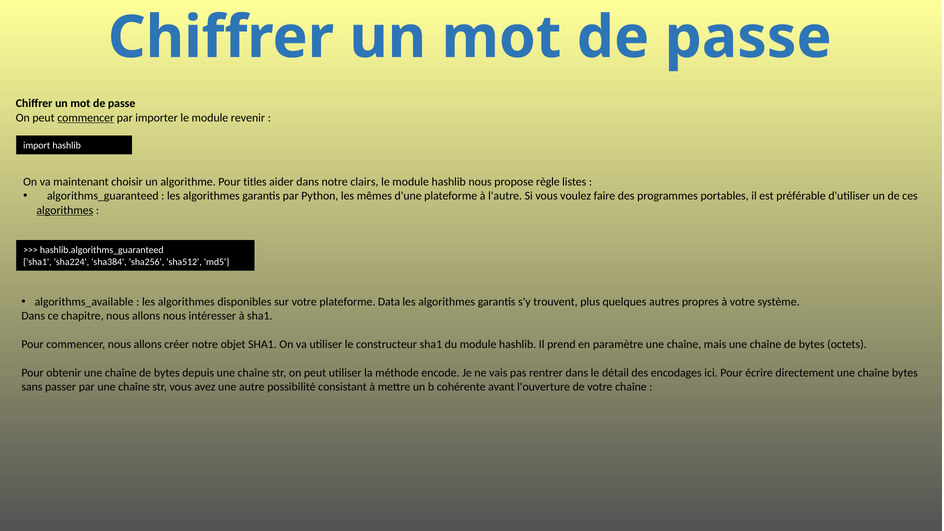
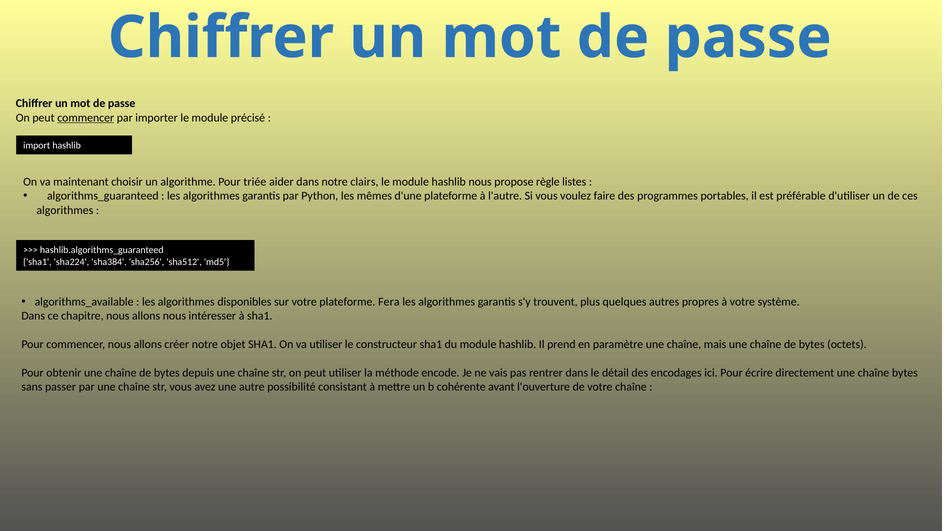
revenir: revenir -> précisé (248, 118)
titles: titles -> triée (255, 182)
algorithmes underline: present -> none (65, 210)
Data: Data -> Fera (389, 302)
